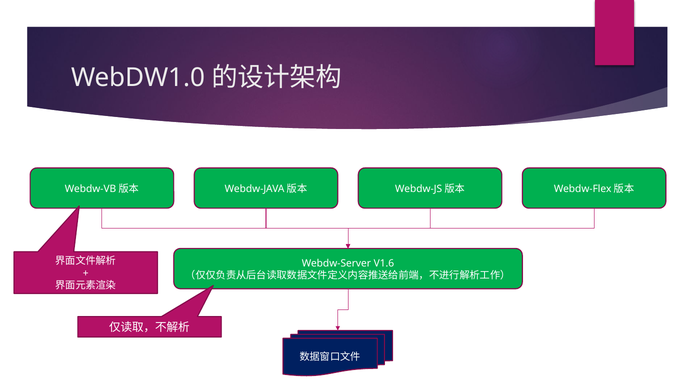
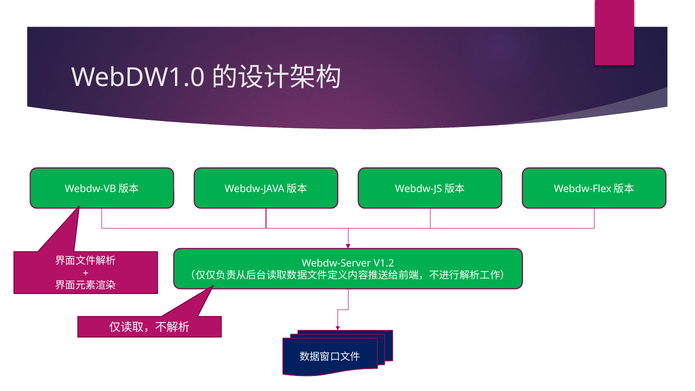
V1.6: V1.6 -> V1.2 (384, 263)
